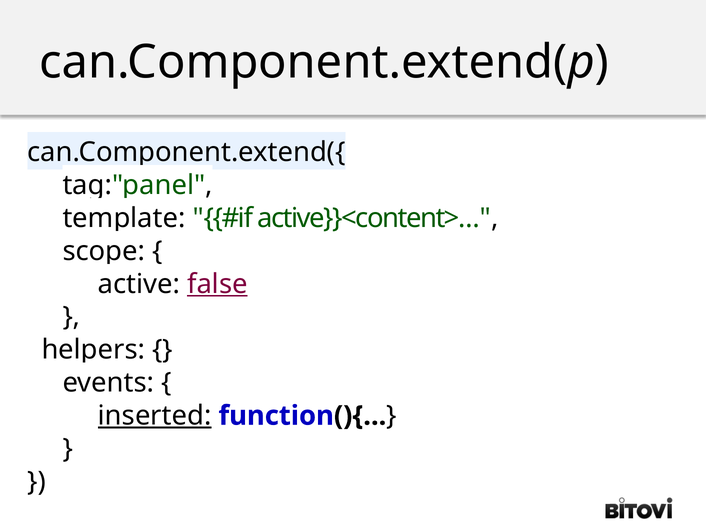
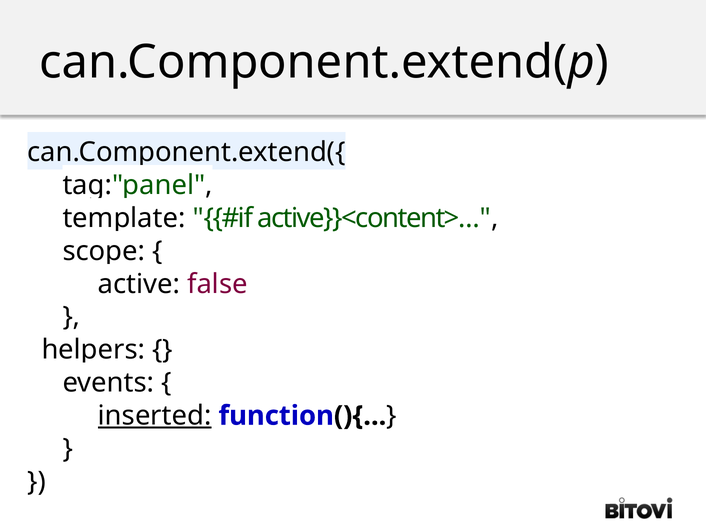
false underline: present -> none (217, 284)
